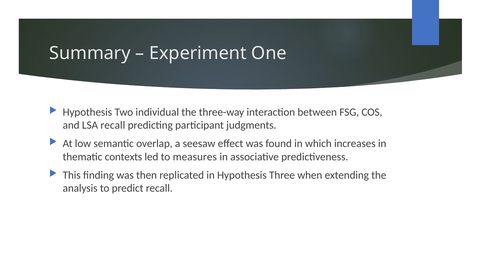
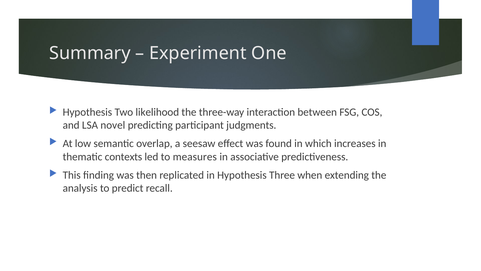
individual: individual -> likelihood (157, 112)
LSA recall: recall -> novel (113, 125)
